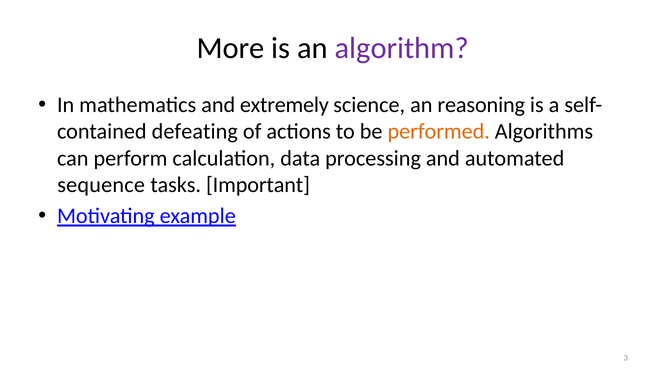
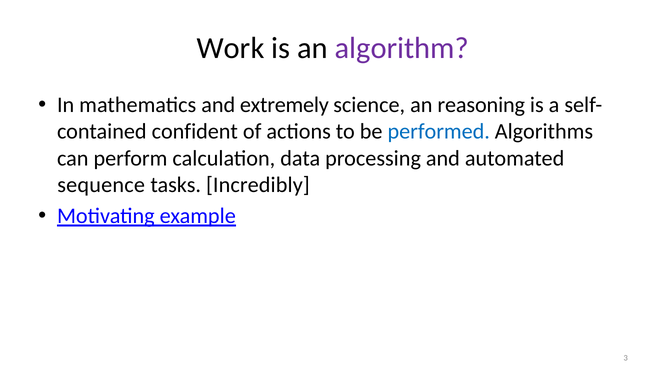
More: More -> Work (231, 48)
defeating: defeating -> confident (195, 131)
performed colour: orange -> blue (439, 131)
Important: Important -> Incredibly (258, 185)
